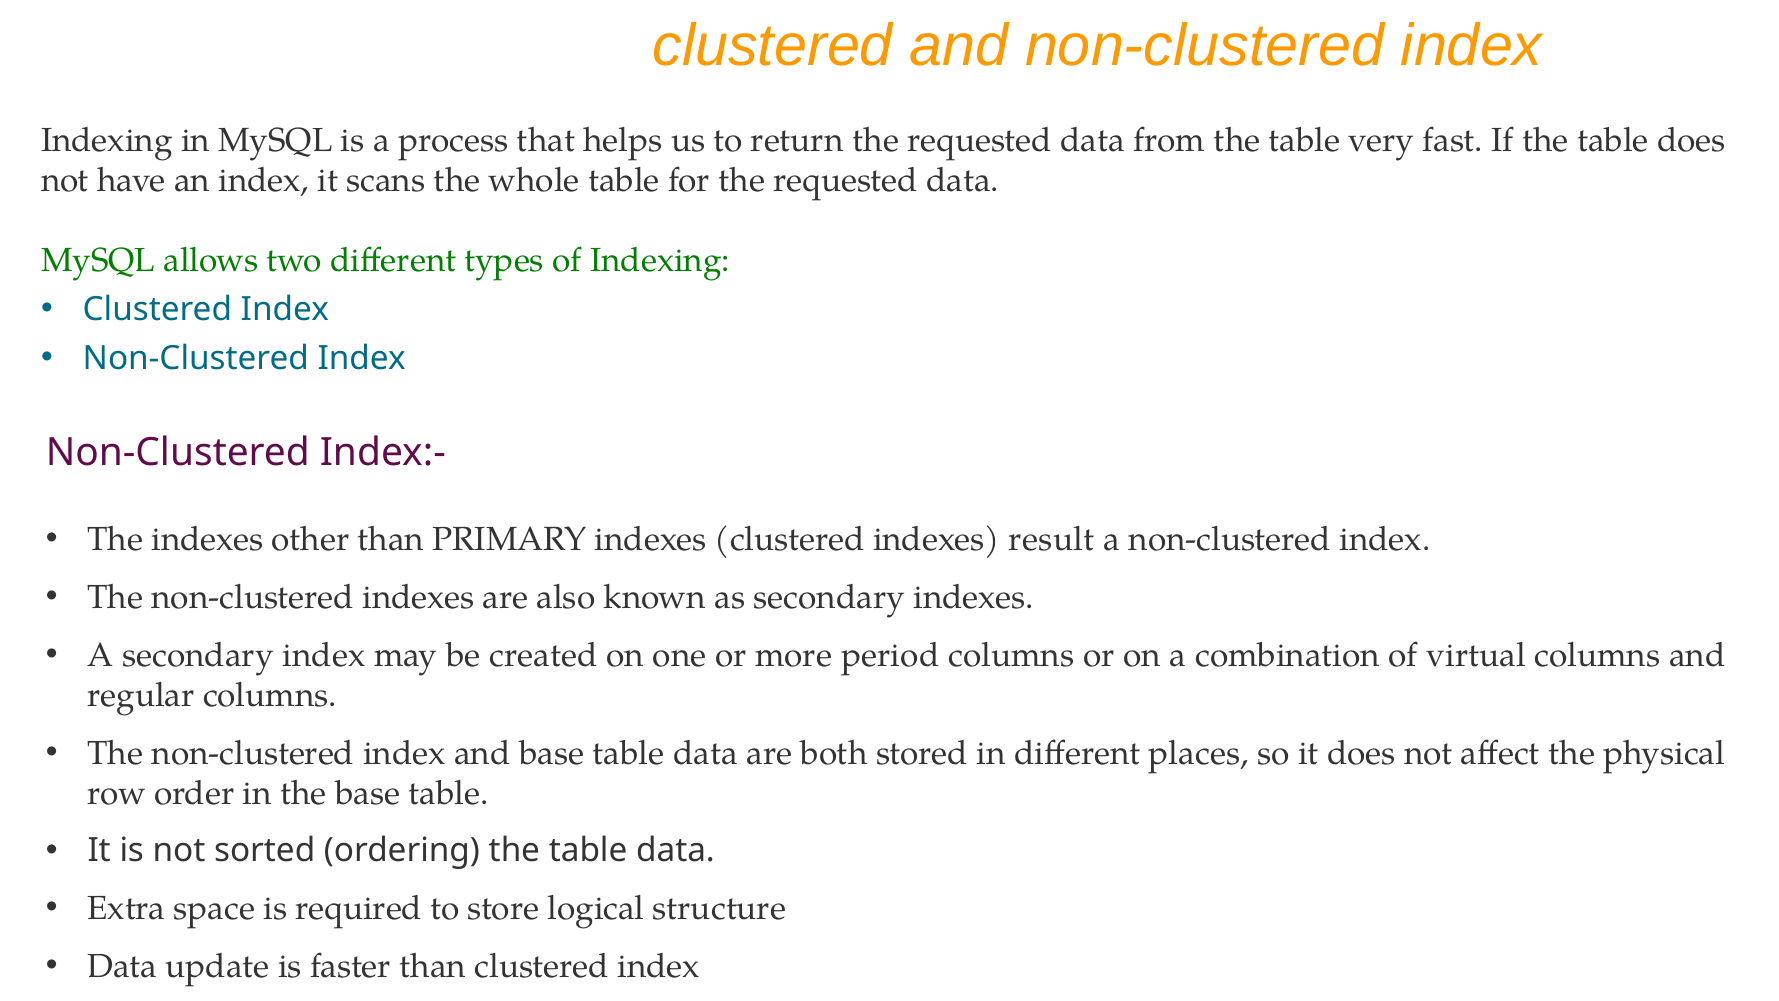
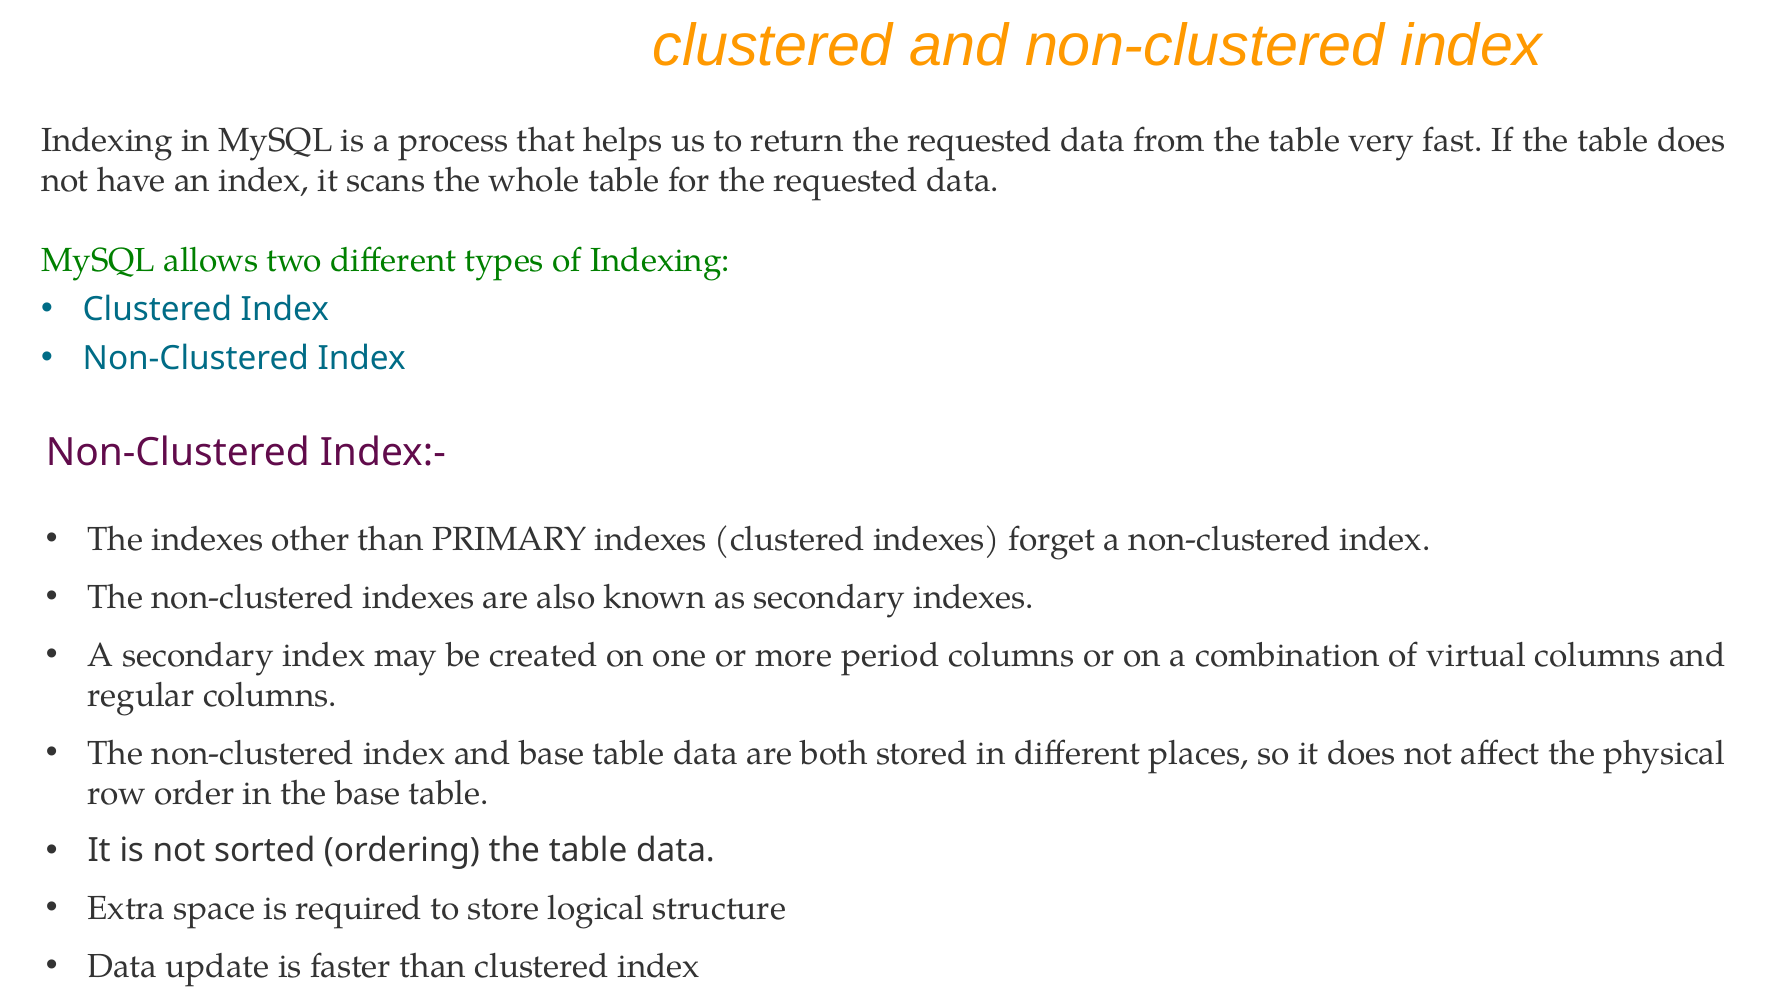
result: result -> forget (1052, 539)
